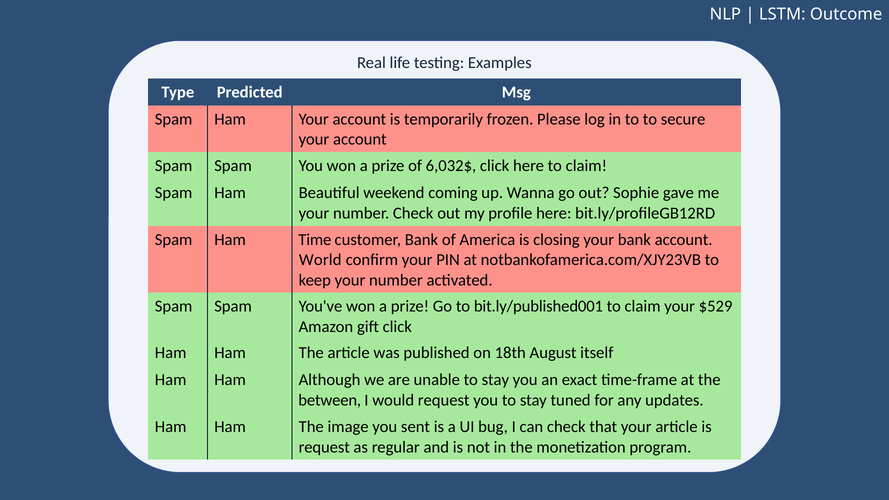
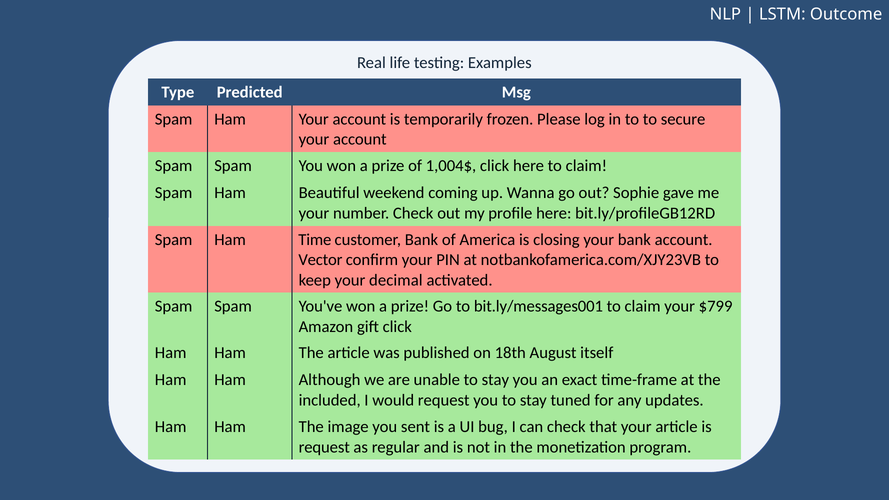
6,032$: 6,032$ -> 1,004$ (451, 166)
World: World -> Vector (320, 260)
keep your number: number -> decimal (396, 280)
bit.ly/published001: bit.ly/published001 -> bit.ly/messages001 (538, 306)
$529: $529 -> $799 (716, 306)
between: between -> included (330, 400)
